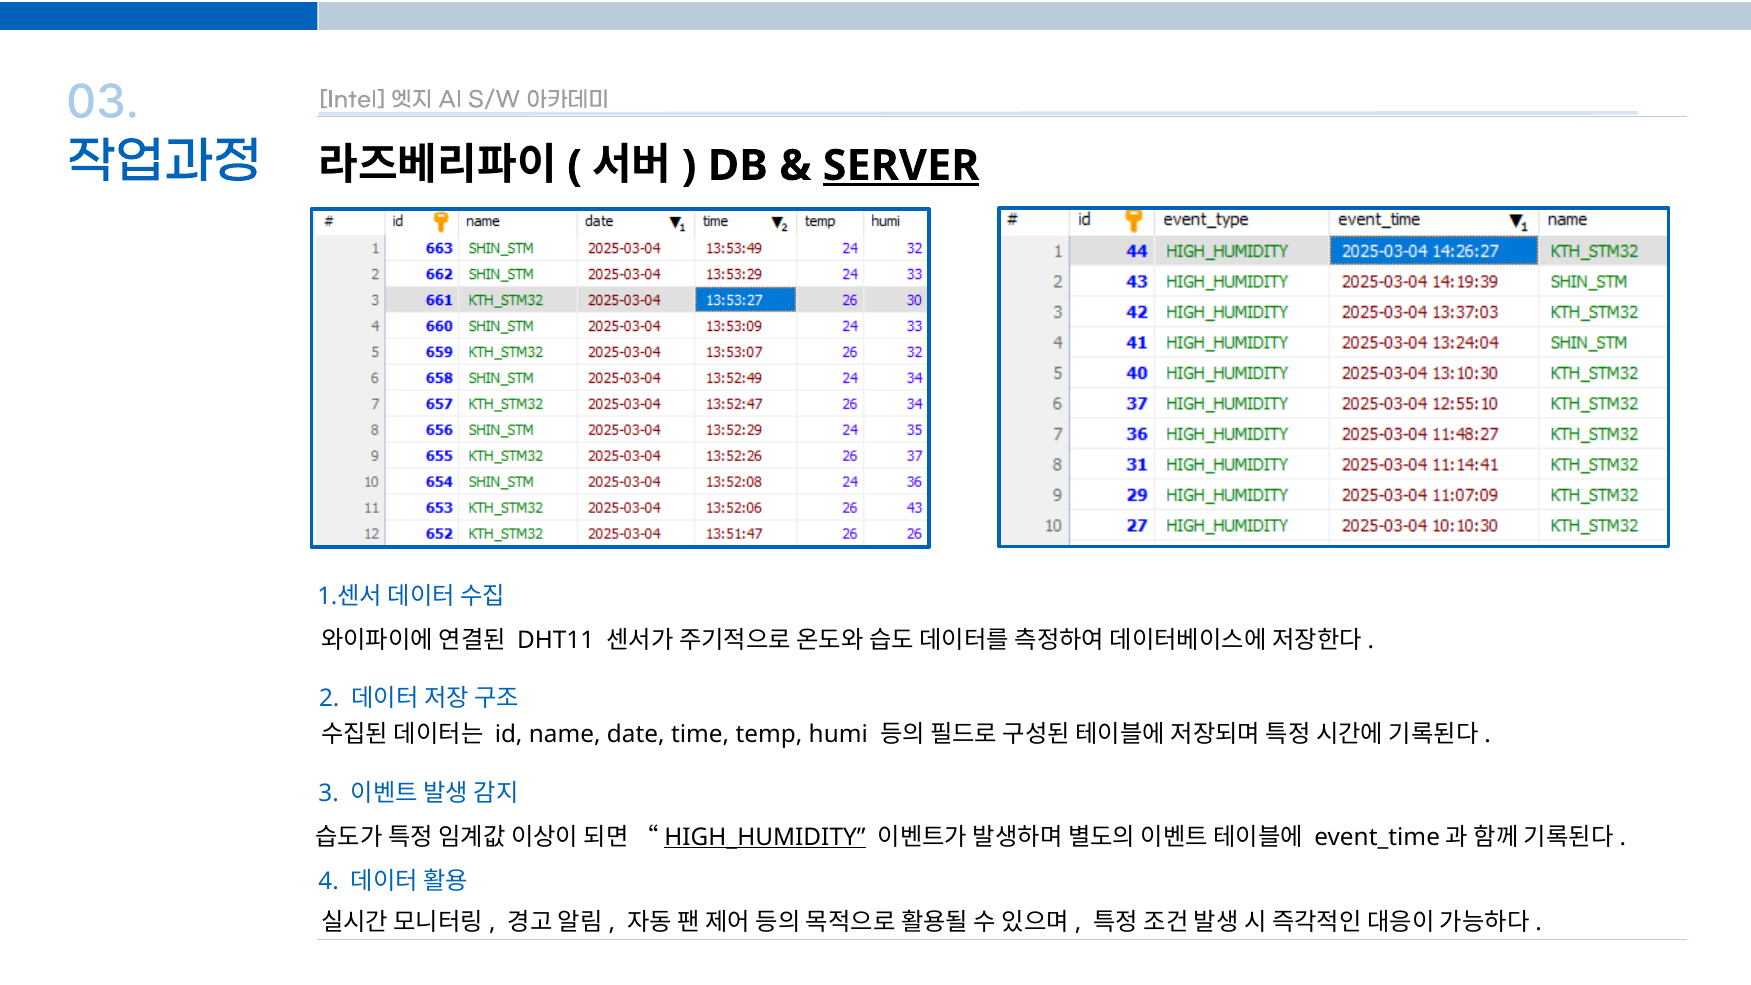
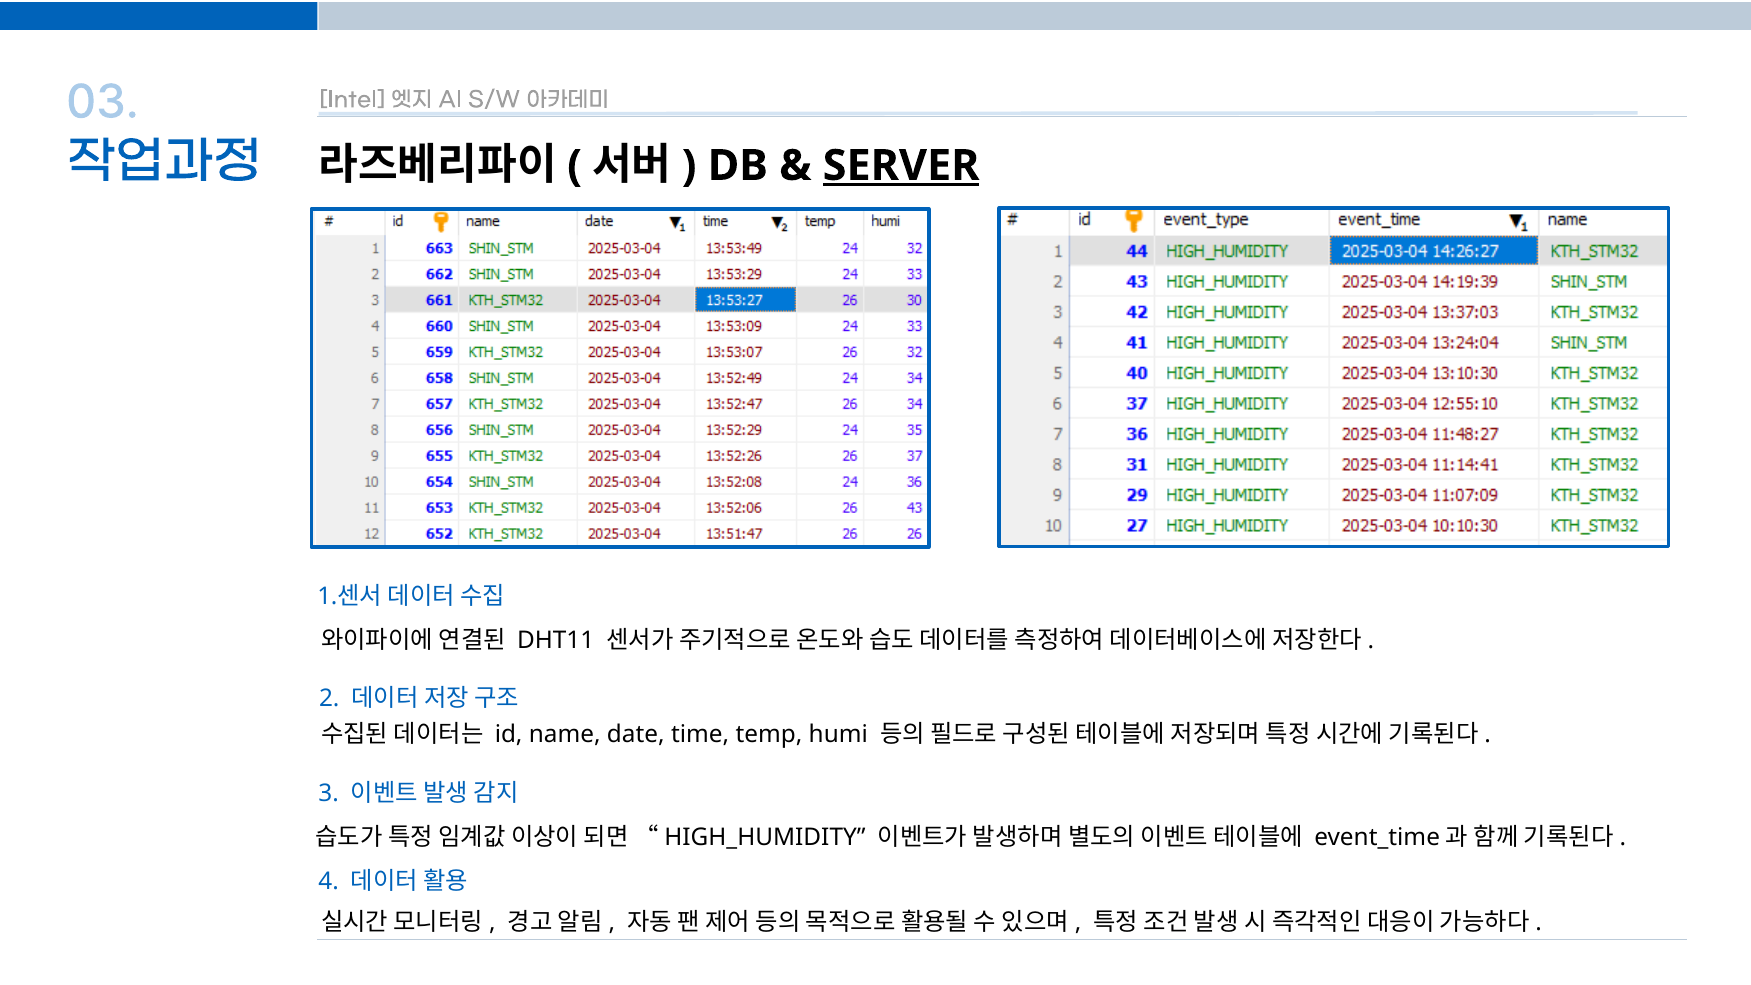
HIGH_HUMIDITY underline: present -> none (765, 837)
